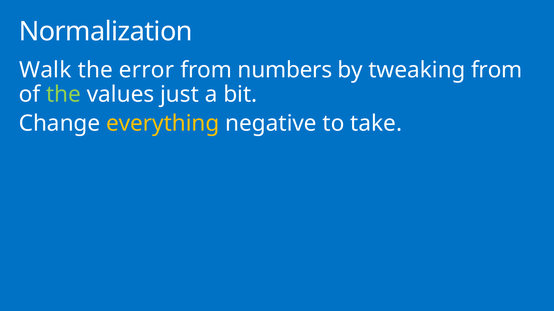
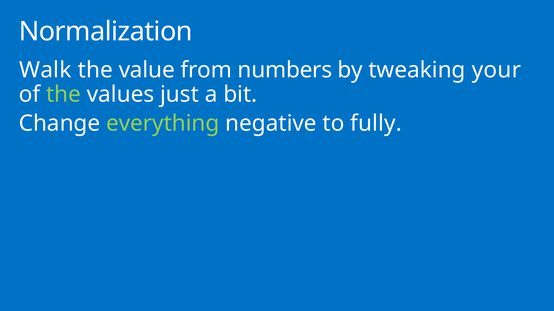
error: error -> value (147, 70)
tweaking from: from -> your (496, 70)
everything colour: yellow -> light green (163, 124)
take: take -> fully (376, 124)
